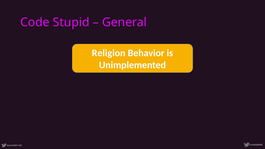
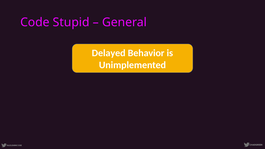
Religion: Religion -> Delayed (109, 53)
